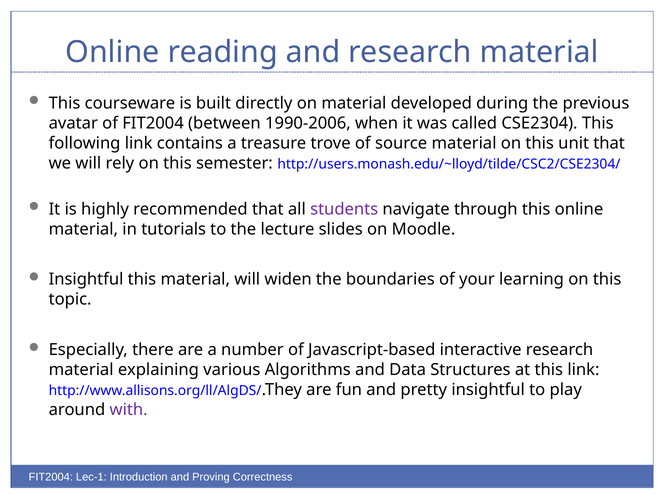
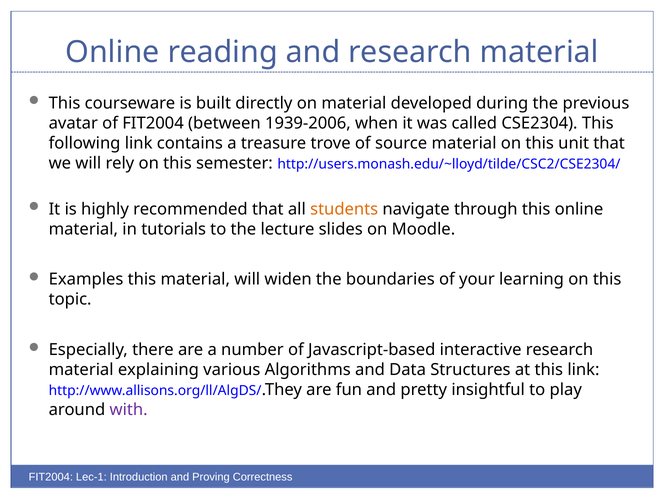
1990-2006: 1990-2006 -> 1939-2006 (308, 123)
students colour: purple -> orange (344, 209)
Insightful: Insightful -> Examples (86, 279)
